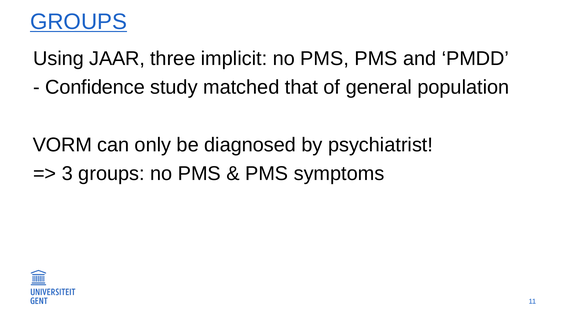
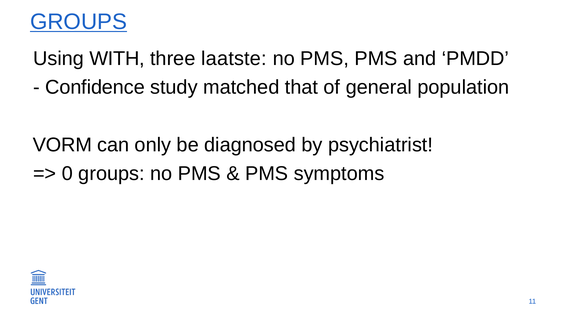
JAAR: JAAR -> WITH (117, 59)
implicit: implicit -> laatste (234, 59)
3: 3 -> 0 (67, 173)
